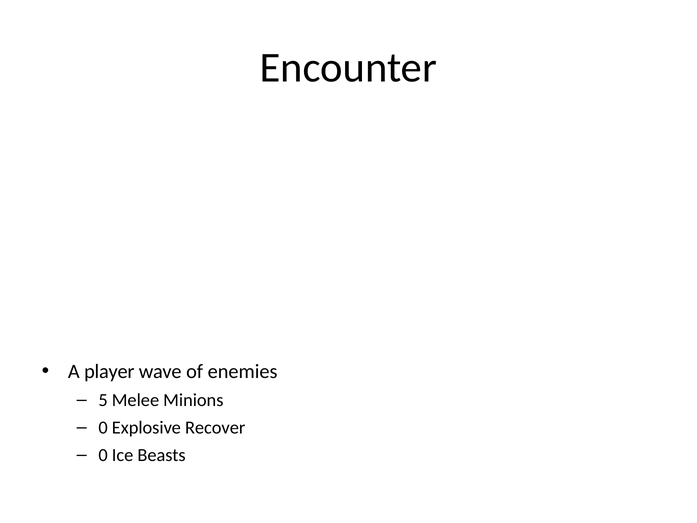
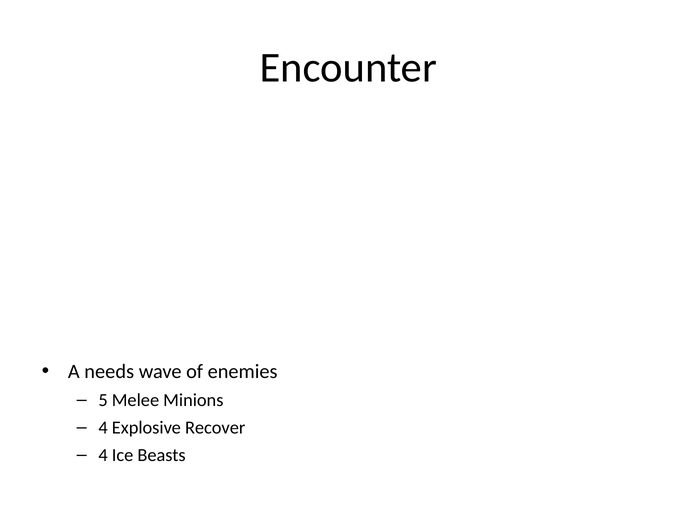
player: player -> needs (109, 371)
0: 0 -> 4 (103, 427)
0: 0 -> 4 (103, 455)
